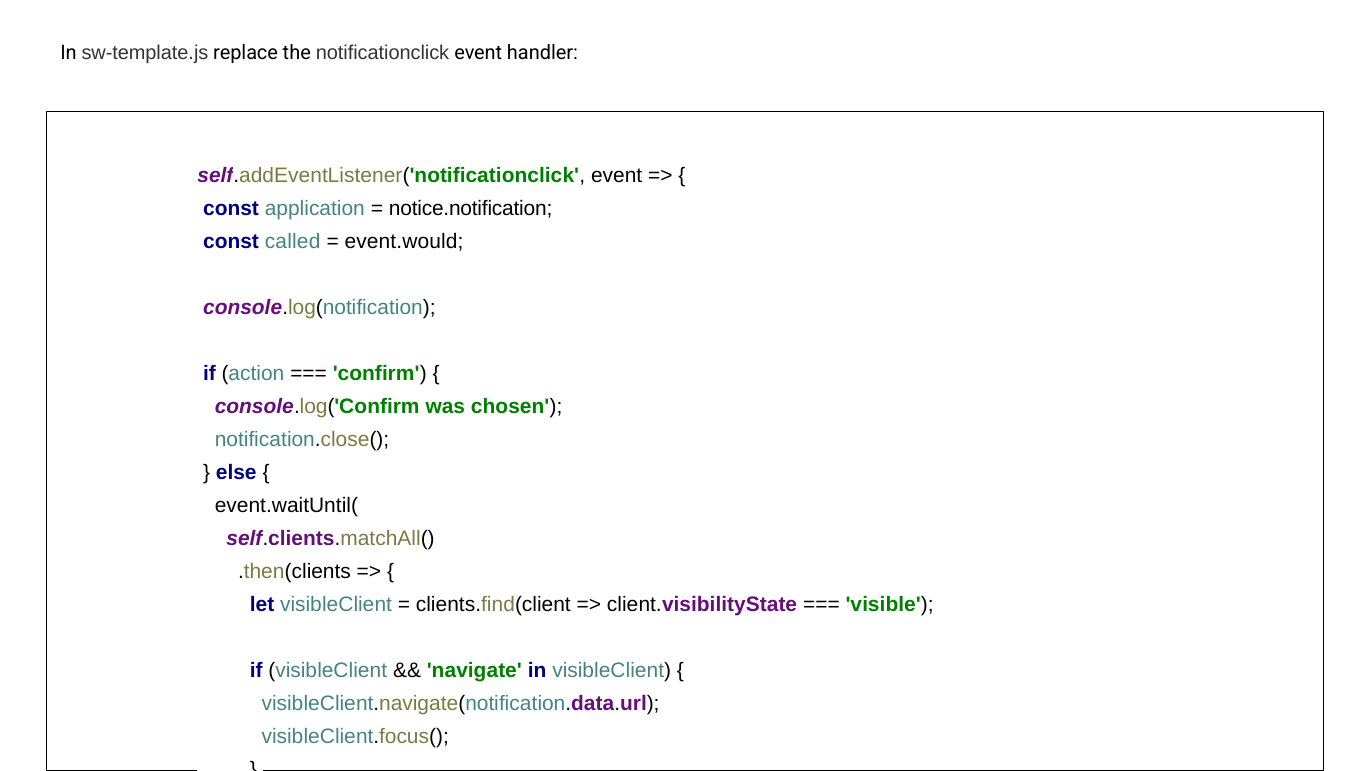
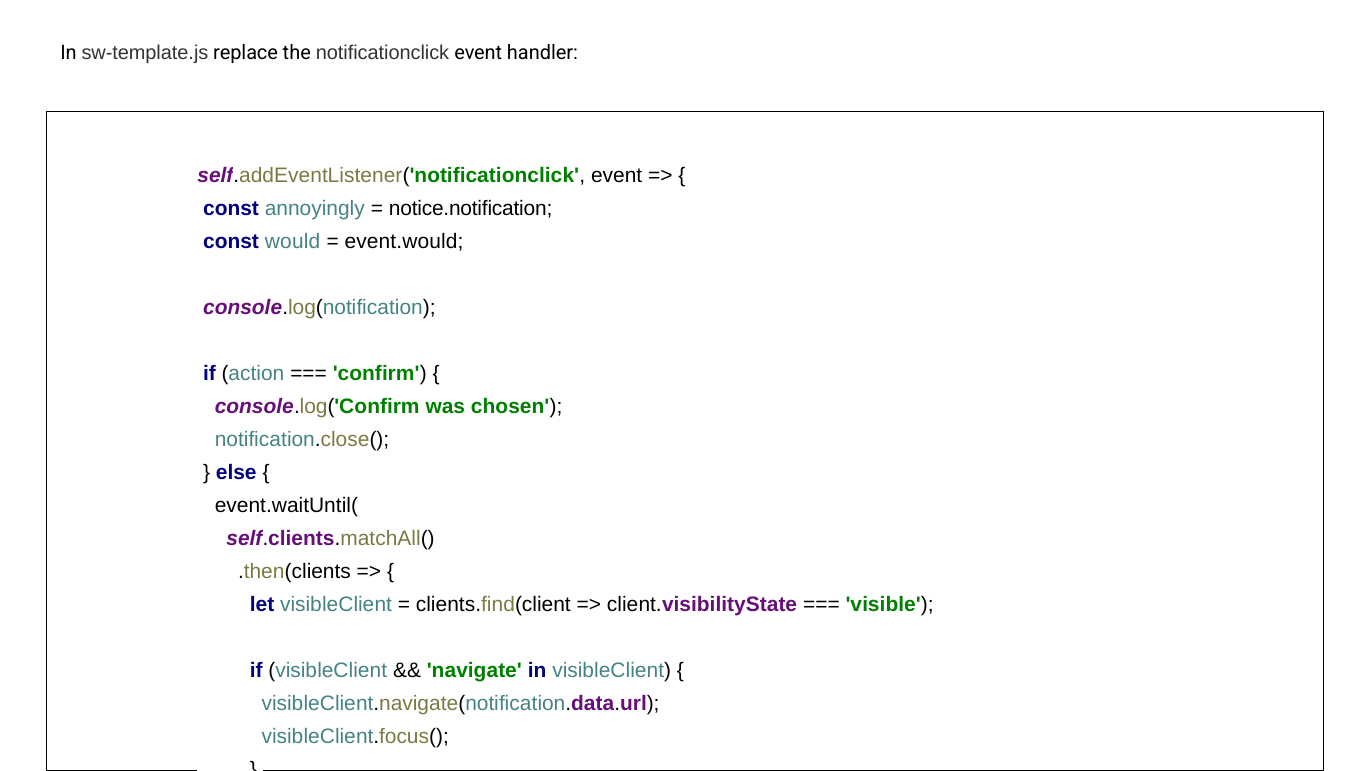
application: application -> annoyingly (315, 209)
called: called -> would (293, 242)
